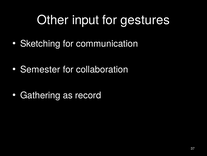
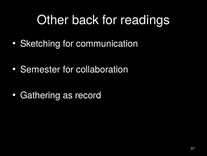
input: input -> back (85, 20)
gestures: gestures -> readings (145, 20)
